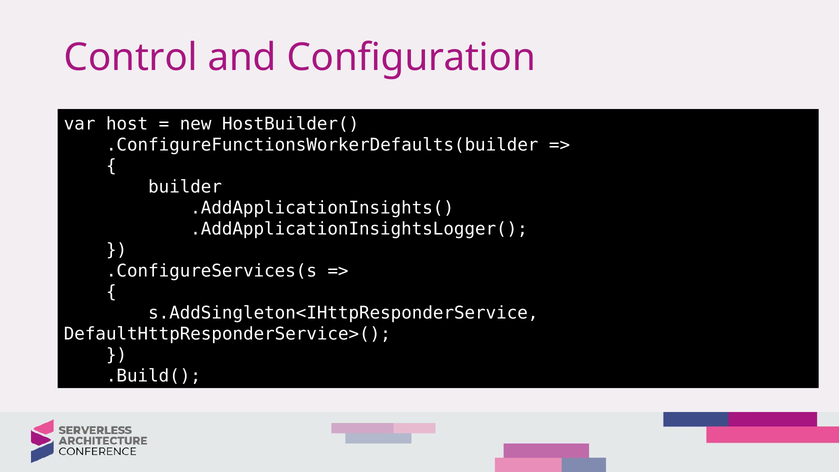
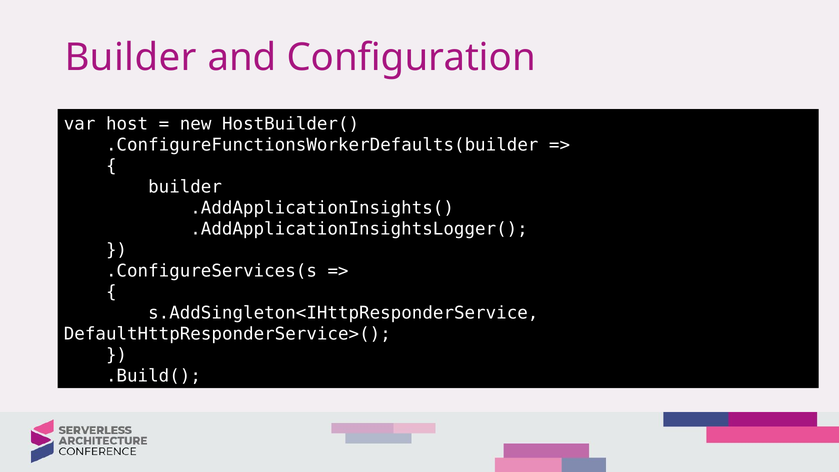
Control: Control -> Builder (131, 58)
